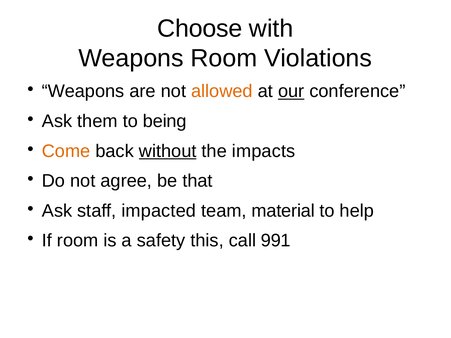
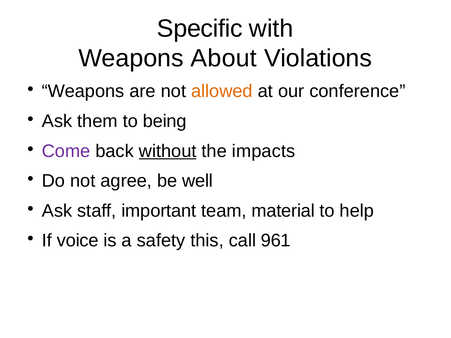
Choose: Choose -> Specific (200, 28)
Weapons Room: Room -> About (224, 58)
our underline: present -> none (291, 91)
Come colour: orange -> purple (66, 151)
that: that -> well (198, 181)
impacted: impacted -> important (159, 211)
If room: room -> voice (78, 241)
991: 991 -> 961 (276, 241)
